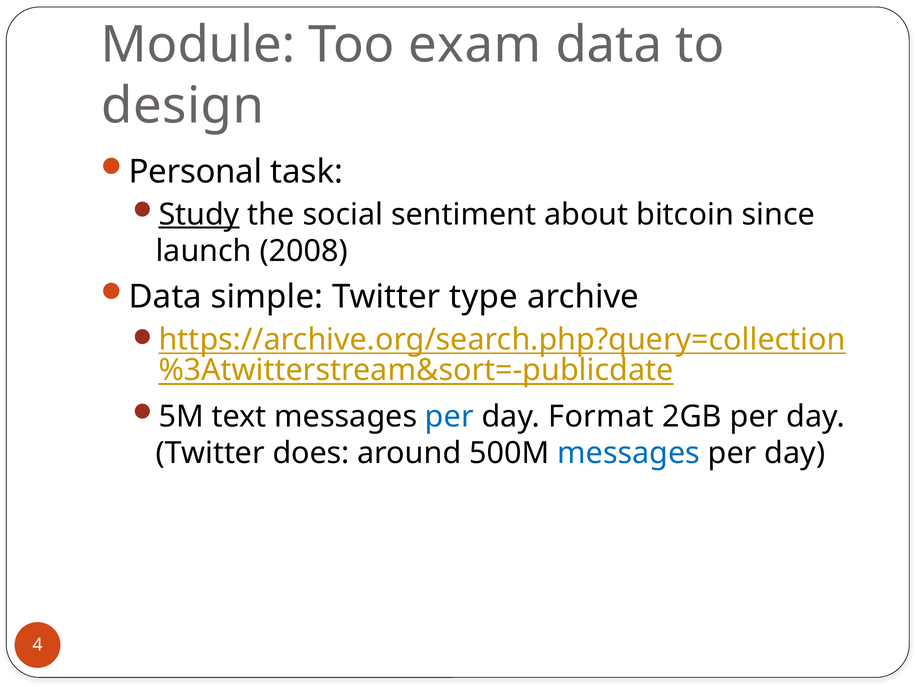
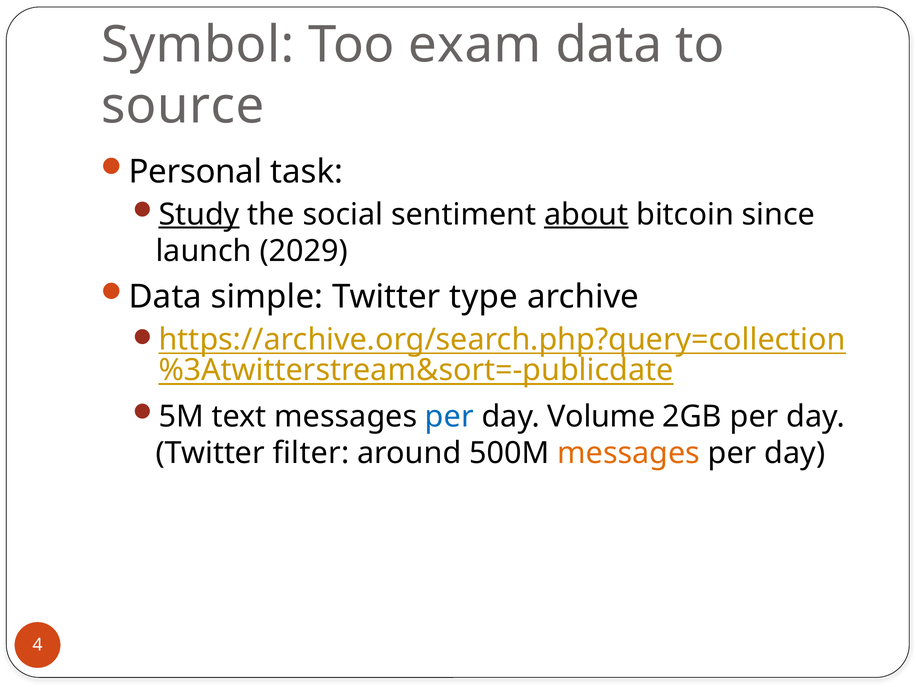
Module: Module -> Symbol (198, 45)
design: design -> source (183, 106)
about underline: none -> present (586, 215)
2008: 2008 -> 2029 (304, 251)
Format: Format -> Volume (601, 417)
does: does -> filter (311, 453)
messages colour: blue -> orange (629, 453)
